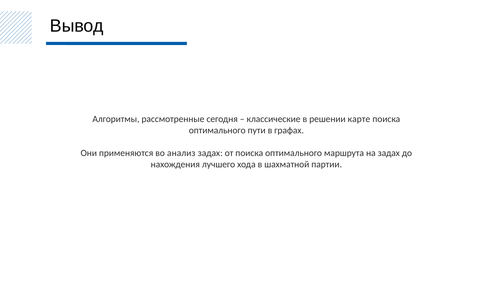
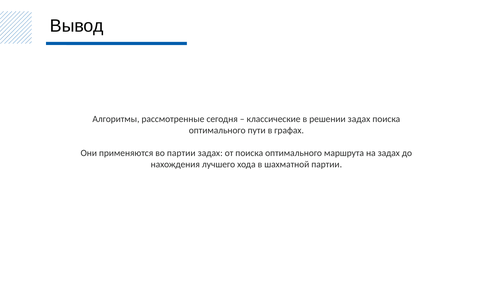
решении карте: карте -> задах (359, 119)
во анализ: анализ -> партии (181, 153)
